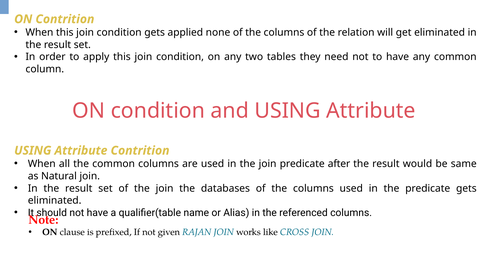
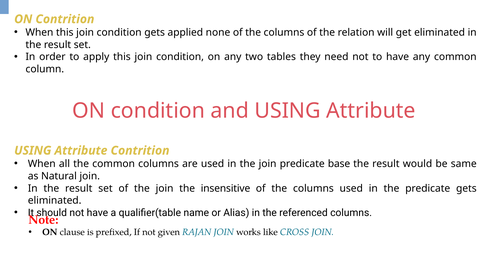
after: after -> base (339, 164)
databases: databases -> insensitive (226, 188)
